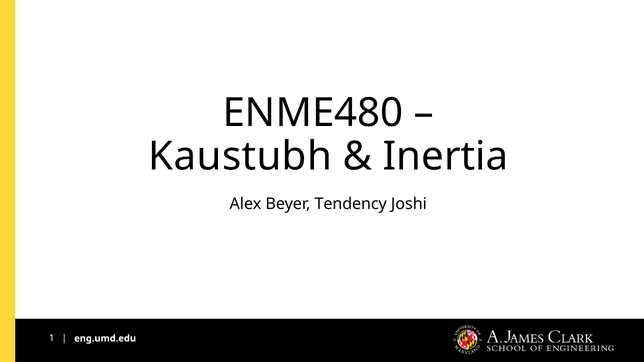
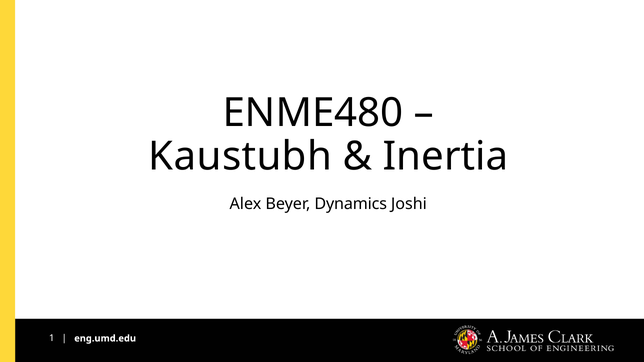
Tendency: Tendency -> Dynamics (351, 204)
